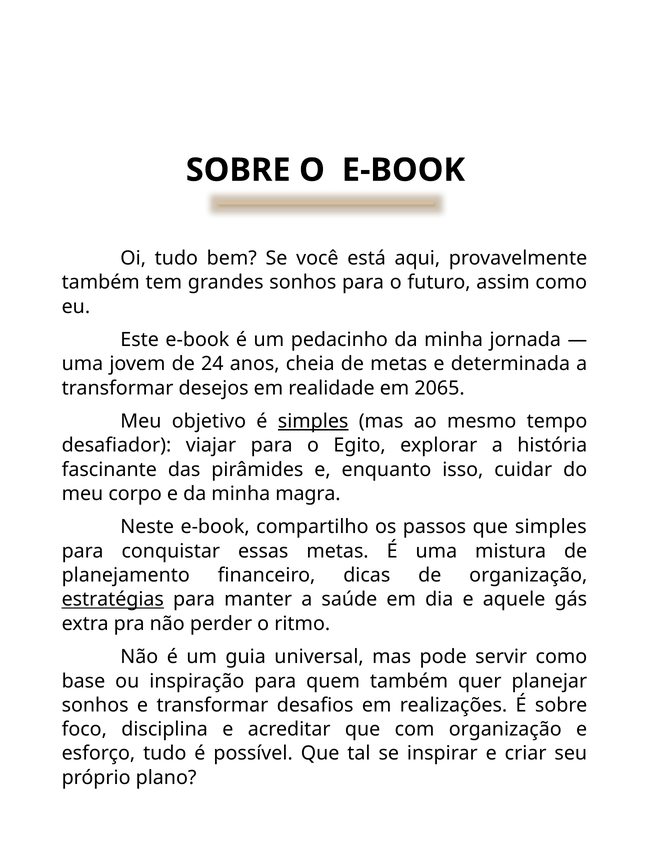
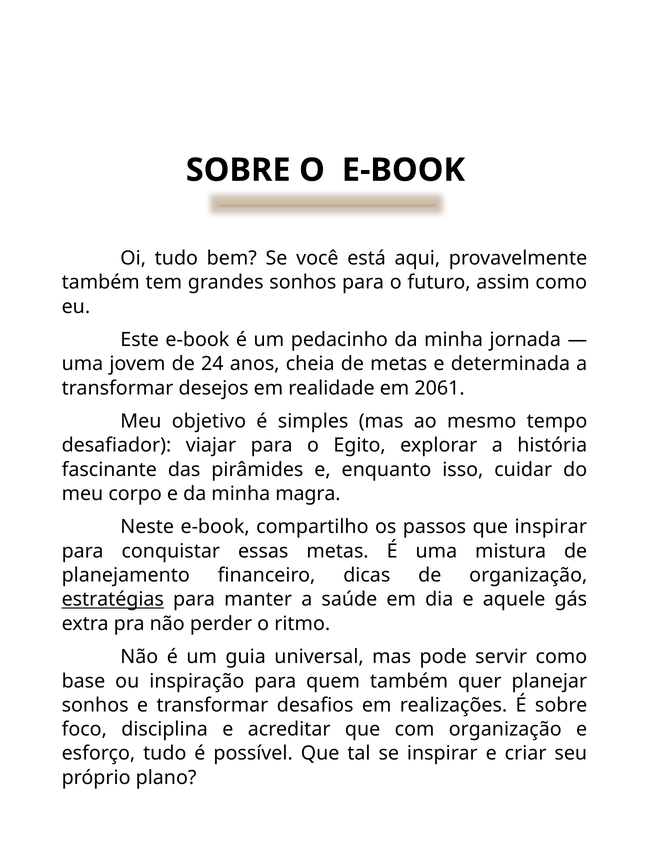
2065: 2065 -> 2061 (440, 388)
simples underline: present -> none (313, 421)
que simples: simples -> inspirar (551, 527)
